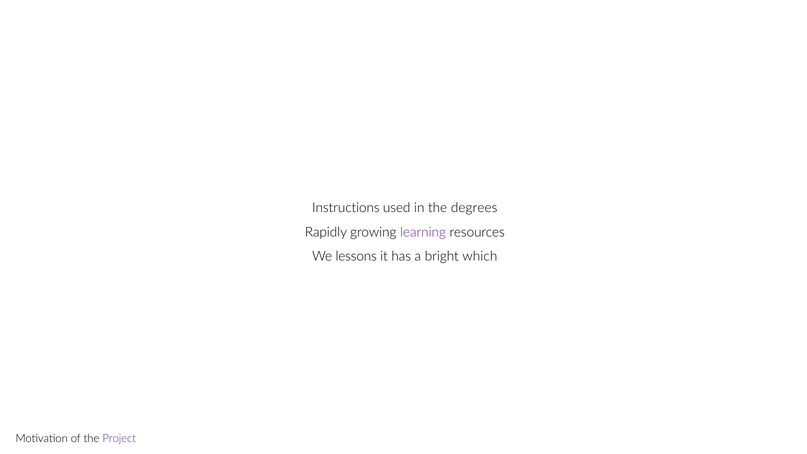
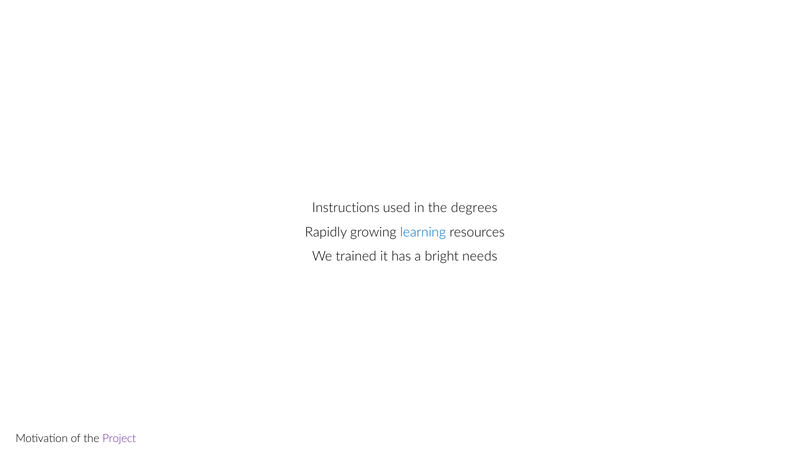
learning colour: purple -> blue (423, 232)
lessons: lessons -> trained (356, 256)
which: which -> needs (480, 256)
